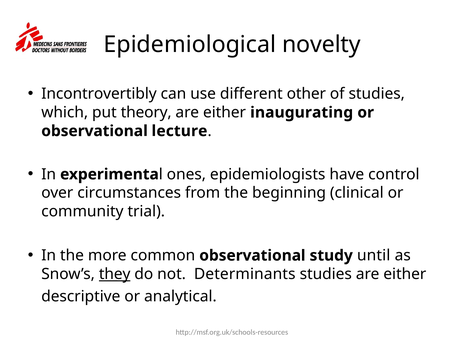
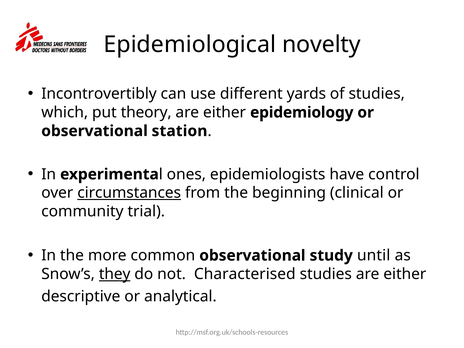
other: other -> yards (306, 94)
inaugurating: inaugurating -> epidemiology (302, 112)
lecture: lecture -> station (180, 131)
circumstances underline: none -> present (129, 193)
Determinants: Determinants -> Characterised (245, 274)
